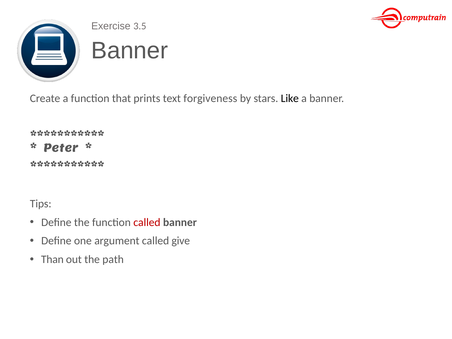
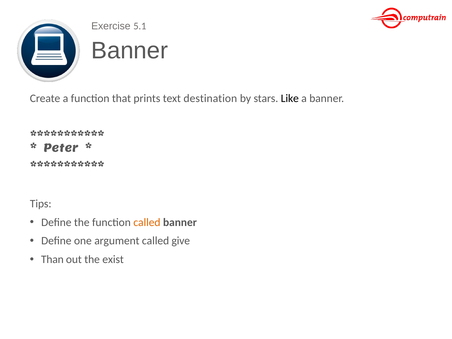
3.5: 3.5 -> 5.1 (140, 26)
forgiveness: forgiveness -> destination (210, 98)
called colour: red -> orange (147, 222)
path: path -> exist (113, 259)
